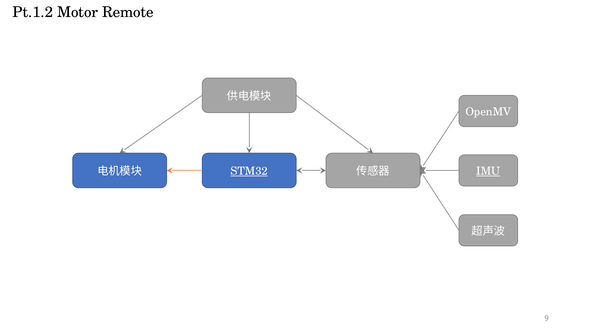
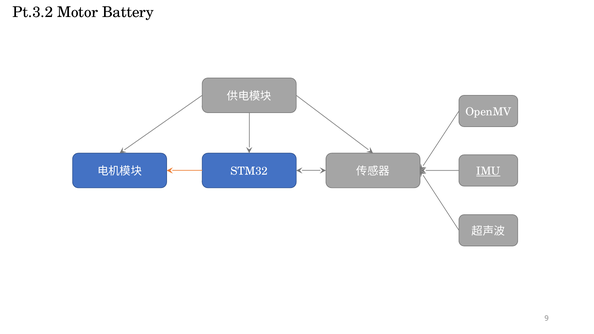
Pt.1.2: Pt.1.2 -> Pt.3.2 (33, 12)
Remote: Remote -> Battery (128, 12)
STM32 underline: present -> none (249, 171)
